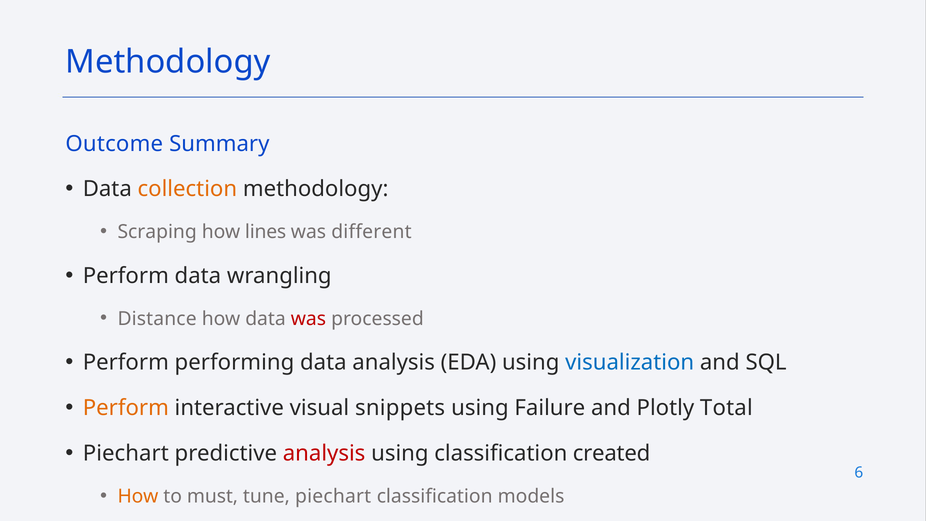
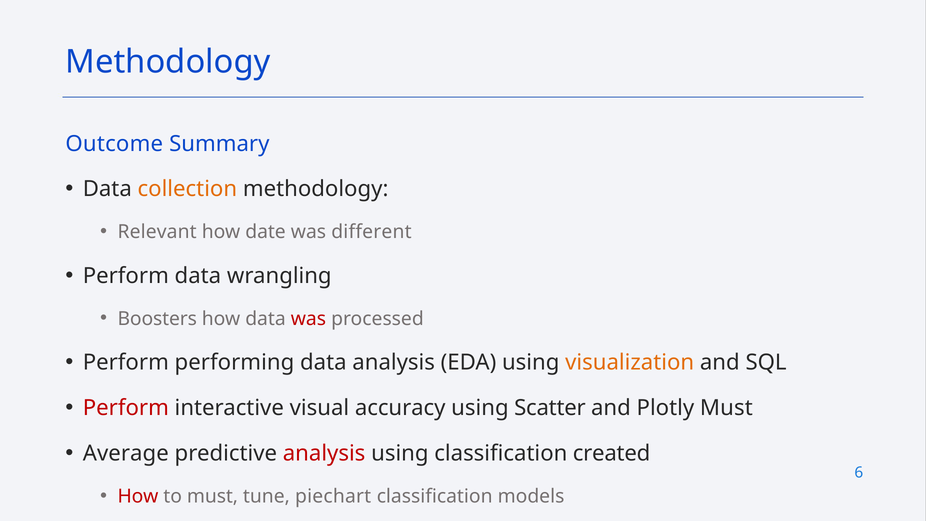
Scraping: Scraping -> Relevant (157, 232)
lines: lines -> date (266, 232)
Distance: Distance -> Boosters (157, 319)
visualization colour: blue -> orange (630, 363)
Perform colour: orange -> red (126, 408)
snippets: snippets -> accuracy (400, 408)
Failure: Failure -> Scatter (550, 408)
Plotly Total: Total -> Must (726, 408)
Piechart: Piechart -> Average (126, 453)
How colour: orange -> red (138, 496)
